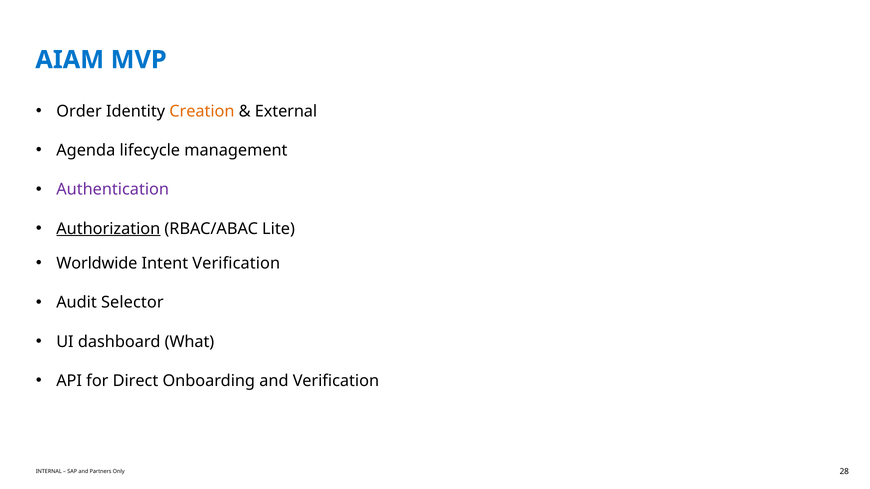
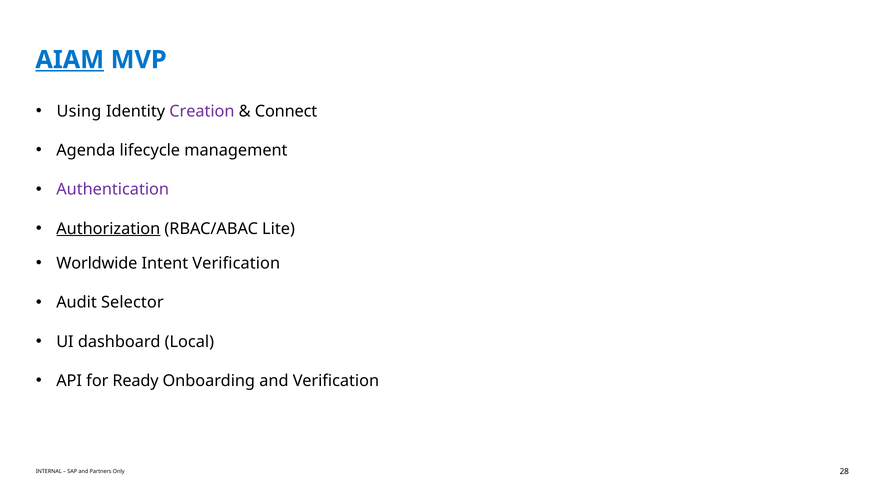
AIAM underline: none -> present (70, 60)
Order: Order -> Using (79, 111)
Creation colour: orange -> purple (202, 111)
External: External -> Connect (286, 111)
What: What -> Local (189, 342)
Direct: Direct -> Ready (136, 381)
